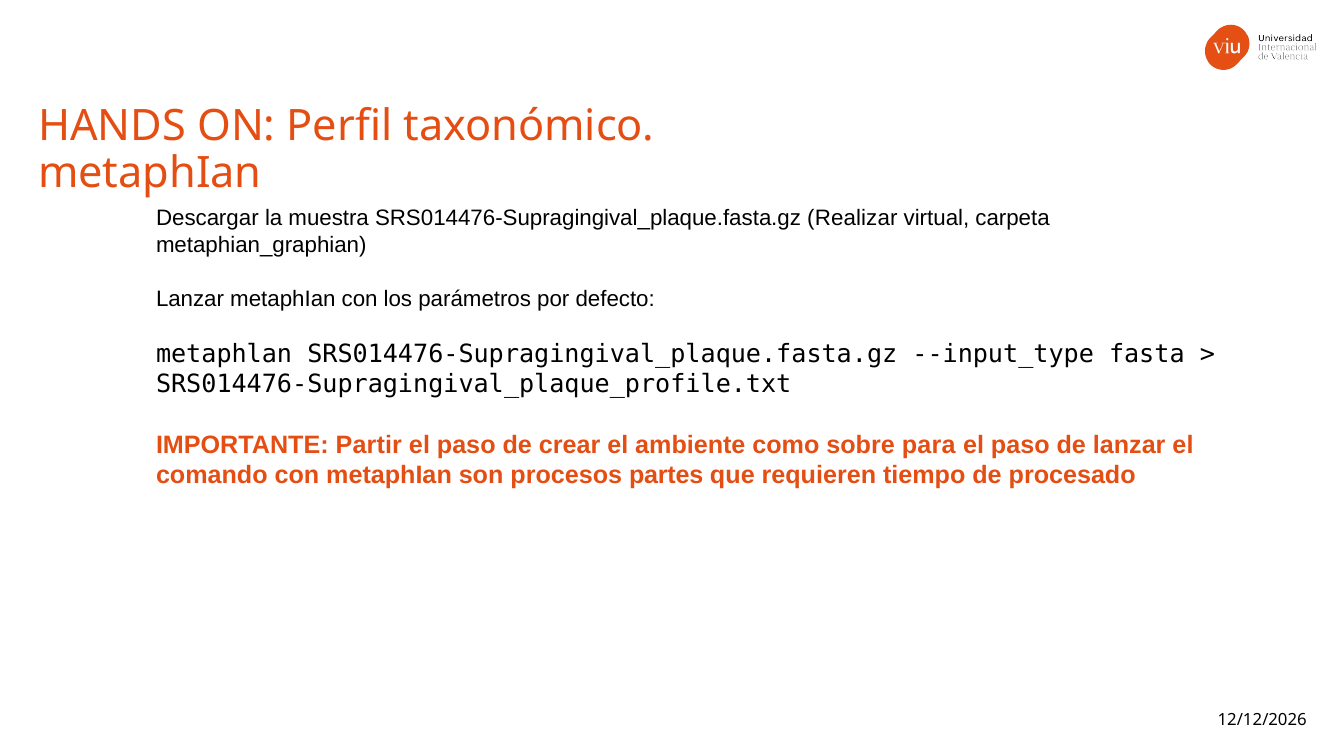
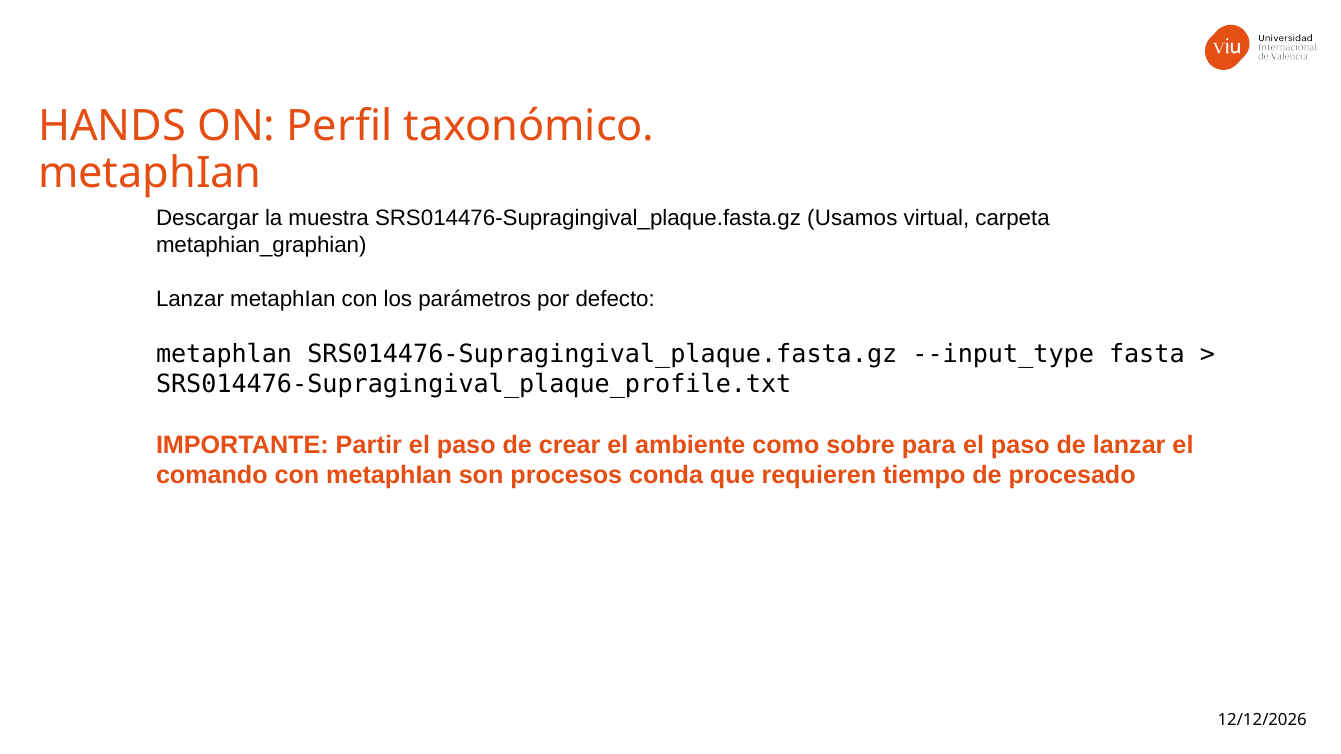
Realizar: Realizar -> Usamos (852, 219)
partes: partes -> conda (666, 475)
